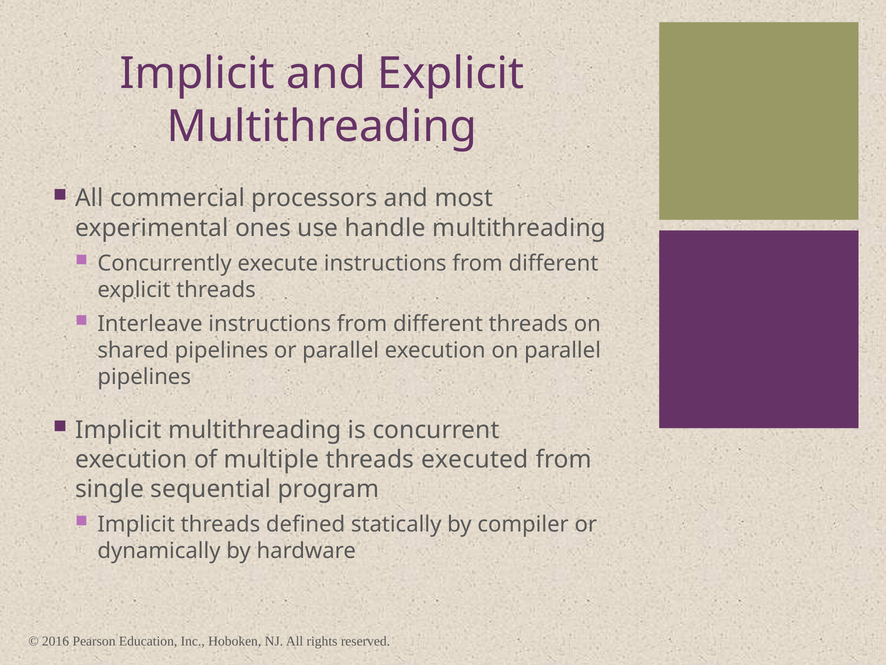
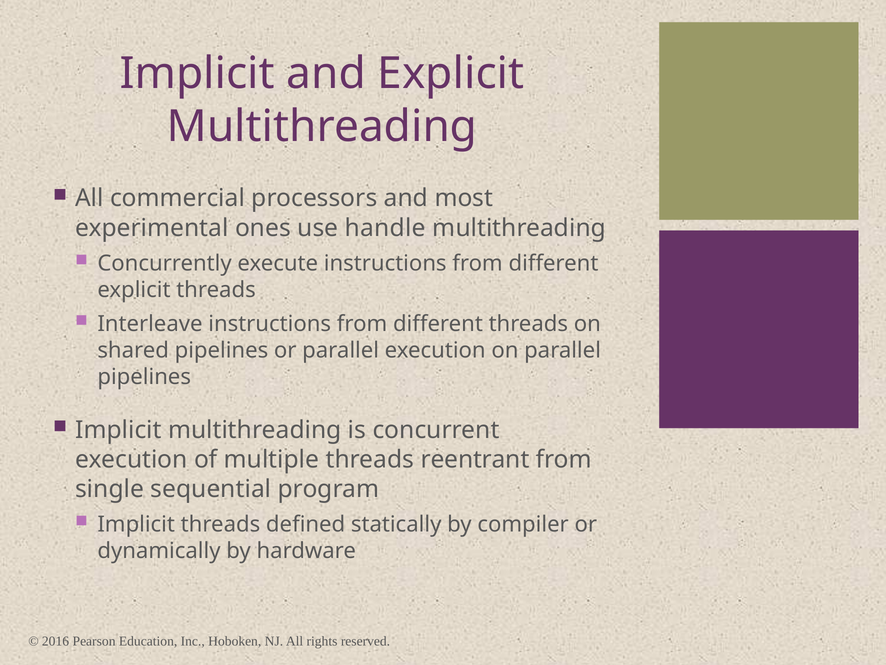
executed: executed -> reentrant (475, 459)
